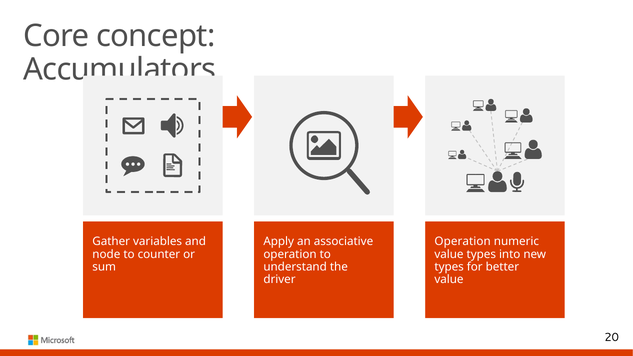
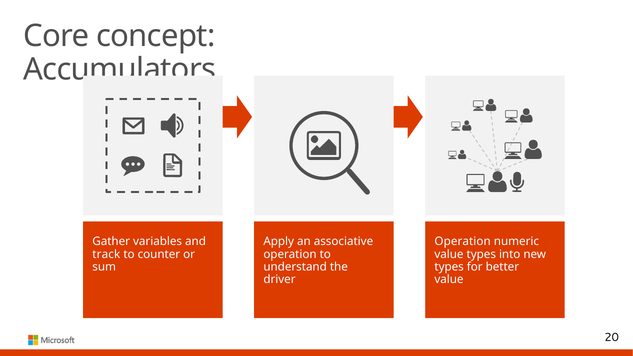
node: node -> track (106, 254)
